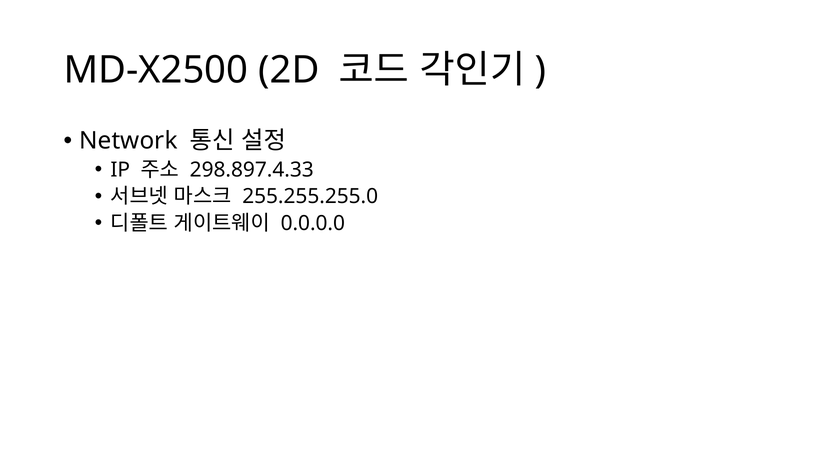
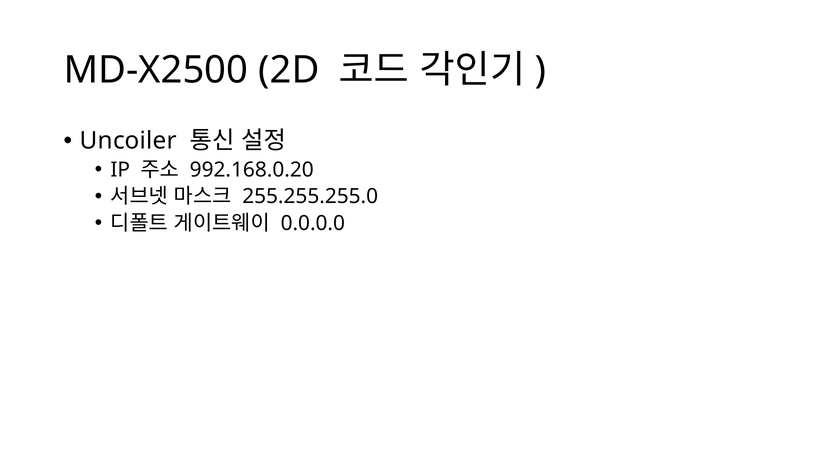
Network: Network -> Uncoiler (128, 141)
298.897.4.33: 298.897.4.33 -> 992.168.0.20 (252, 170)
